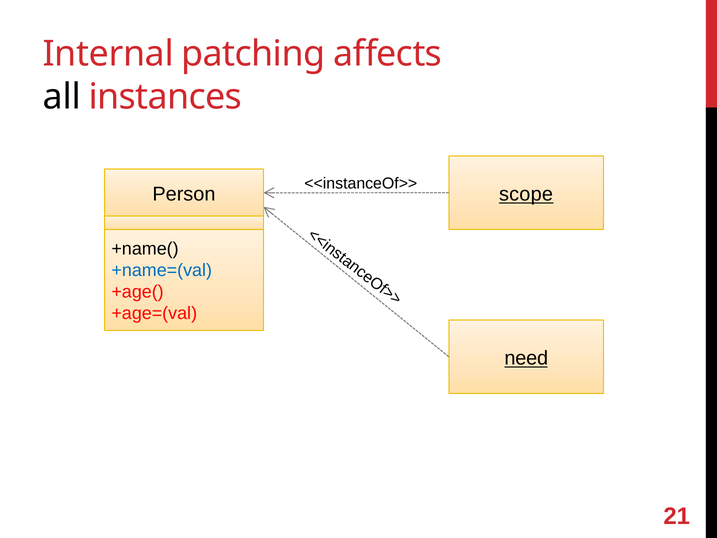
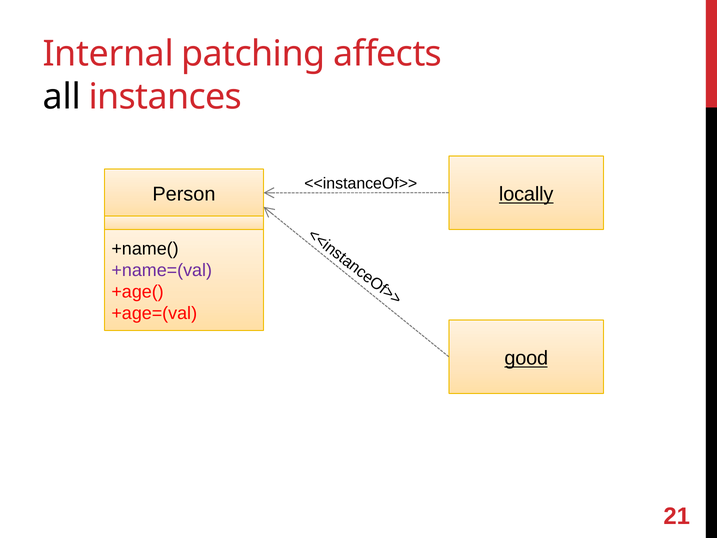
scope: scope -> locally (526, 194)
+name=(val colour: blue -> purple (162, 270)
need: need -> good (526, 358)
